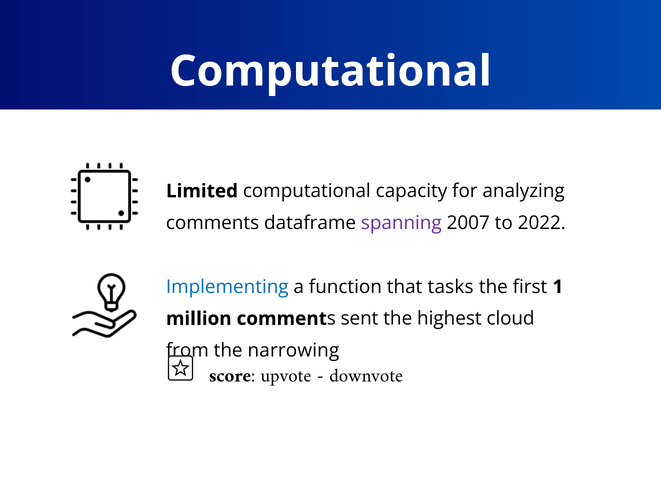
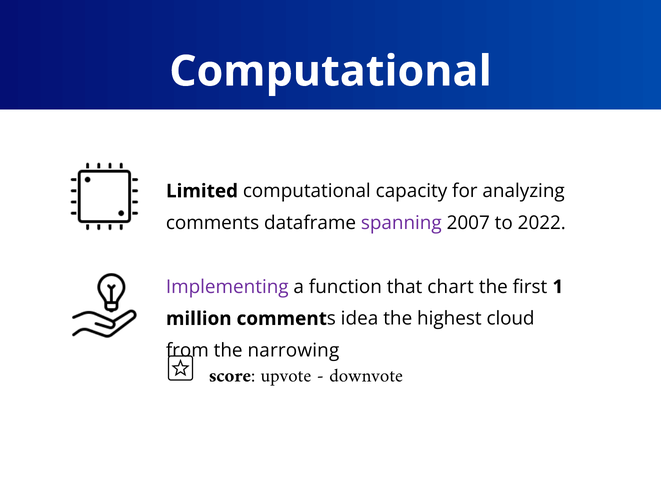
Implementing colour: blue -> purple (227, 287)
tasks: tasks -> chart (451, 287)
sent: sent -> idea (359, 318)
